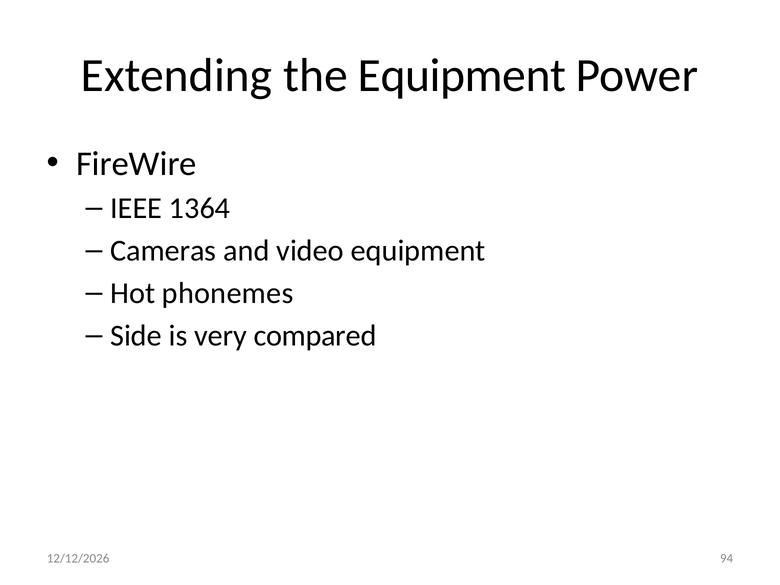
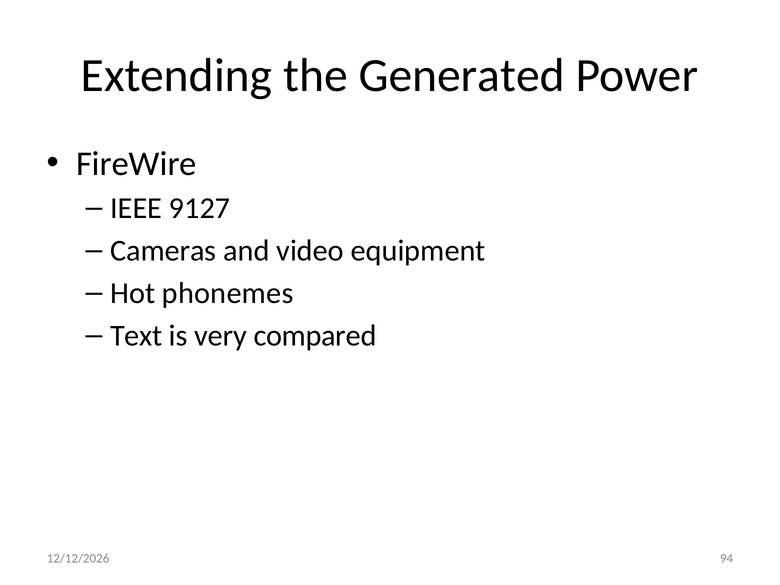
the Equipment: Equipment -> Generated (462, 76)
1364: 1364 -> 9127 (200, 208)
Side: Side -> Text (136, 336)
